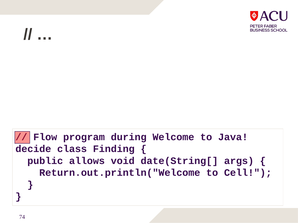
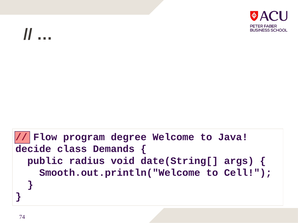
during: during -> degree (129, 137)
Finding: Finding -> Demands (114, 149)
allows: allows -> radius (87, 161)
Return.out.println("Welcome: Return.out.println("Welcome -> Smooth.out.println("Welcome (120, 173)
